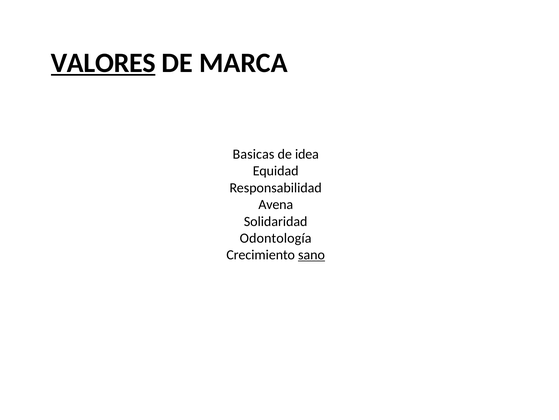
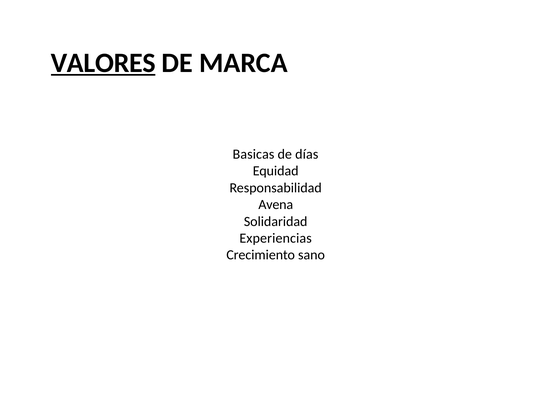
idea: idea -> días (307, 154)
Odontología: Odontología -> Experiencias (276, 238)
sano underline: present -> none (311, 255)
